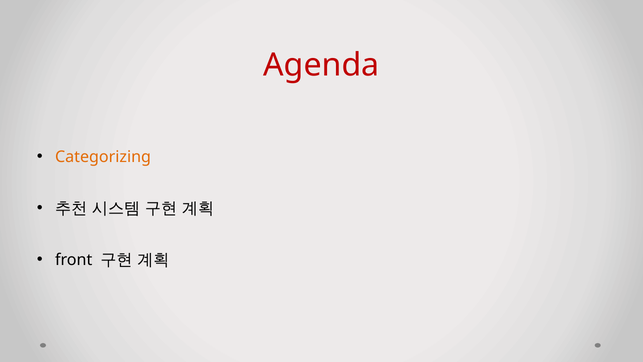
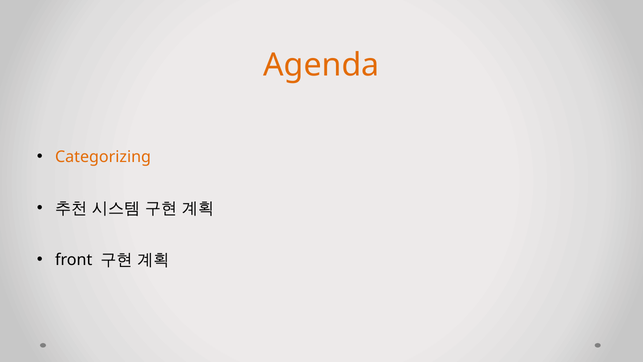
Agenda colour: red -> orange (321, 65)
